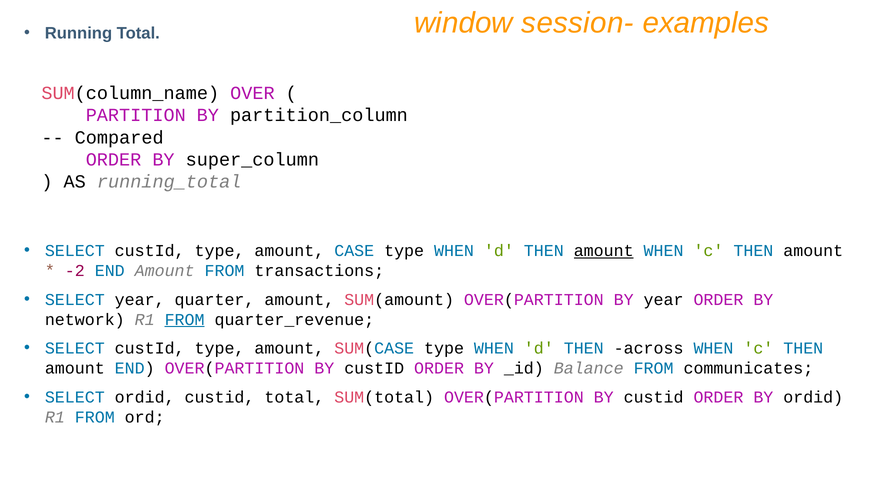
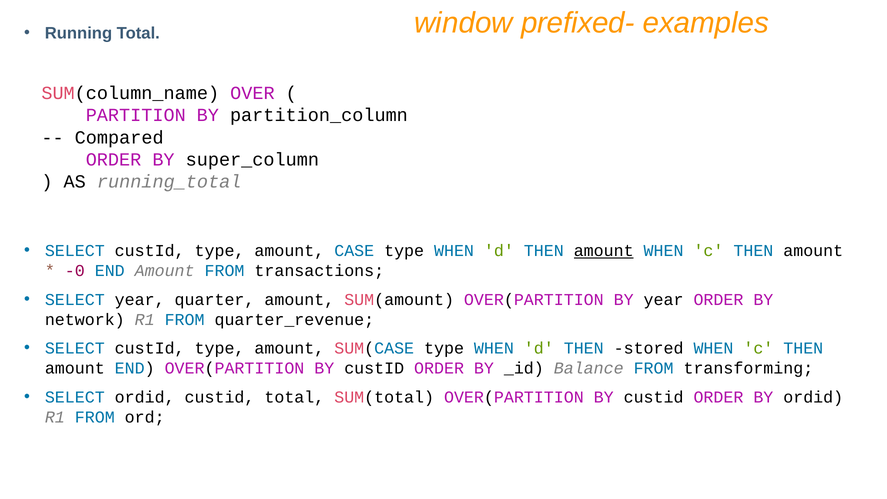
session-: session- -> prefixed- (578, 23)
-2: -2 -> -0 (75, 271)
FROM underline: present -> none (185, 320)
across: across -> stored (649, 348)
communicates: communicates -> transforming (748, 368)
